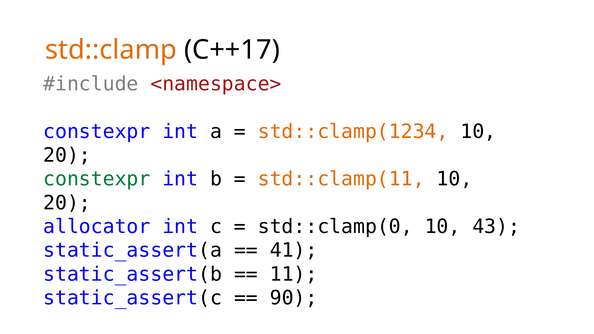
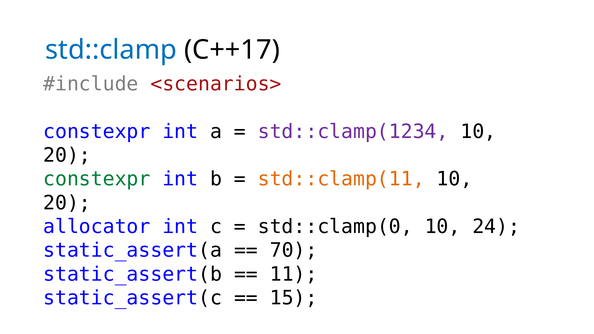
std::clamp colour: orange -> blue (111, 50)
<namespace>: <namespace> -> <scenarios> (216, 84)
std::clamp(1234 colour: orange -> purple (353, 132)
43: 43 -> 24 (496, 227)
41: 41 -> 70 (294, 250)
90: 90 -> 15 (294, 298)
